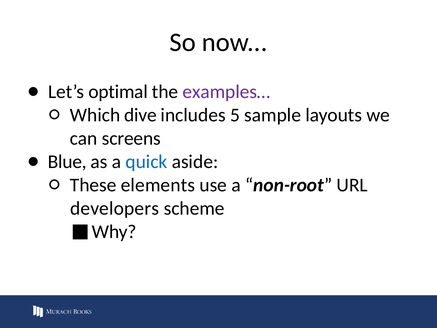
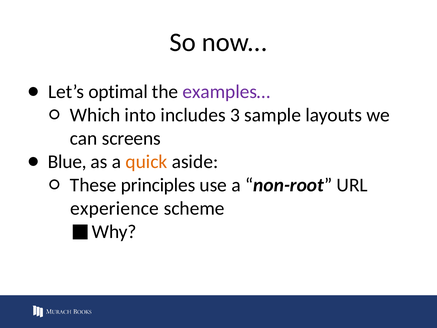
dive: dive -> into (140, 115)
5: 5 -> 3 (235, 115)
quick colour: blue -> orange (146, 162)
elements: elements -> principles (158, 185)
developers: developers -> experience (115, 208)
